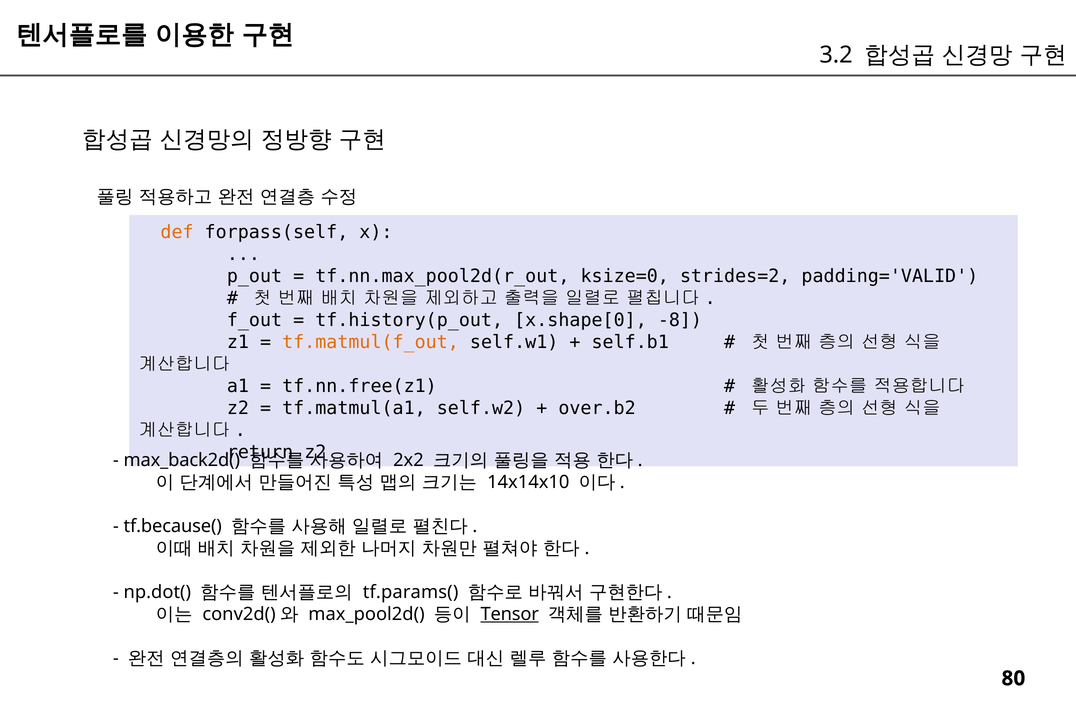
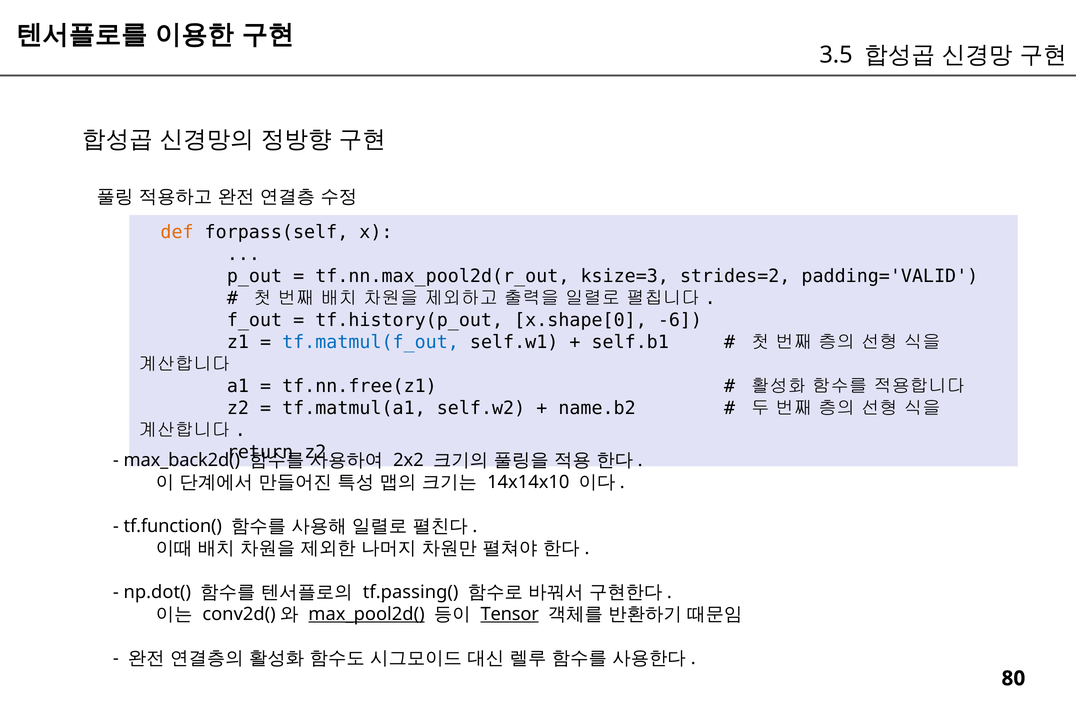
3.2: 3.2 -> 3.5 (836, 55)
ksize=0: ksize=0 -> ksize=3 (625, 276)
-8: -8 -> -6 (680, 320)
tf.matmul(f_out colour: orange -> blue (371, 342)
over.b2: over.b2 -> name.b2 (597, 408)
tf.because(: tf.because( -> tf.function( (173, 526)
tf.params(: tf.params( -> tf.passing( (411, 592)
max_pool2d( underline: none -> present (367, 614)
